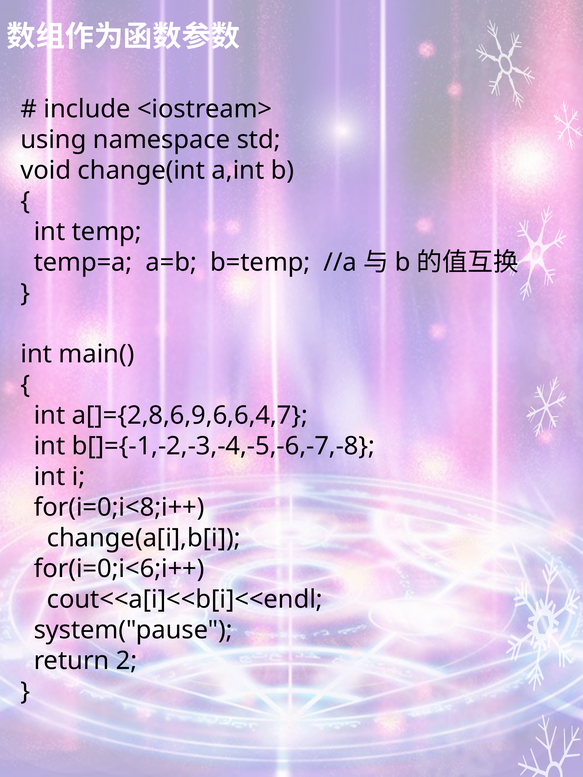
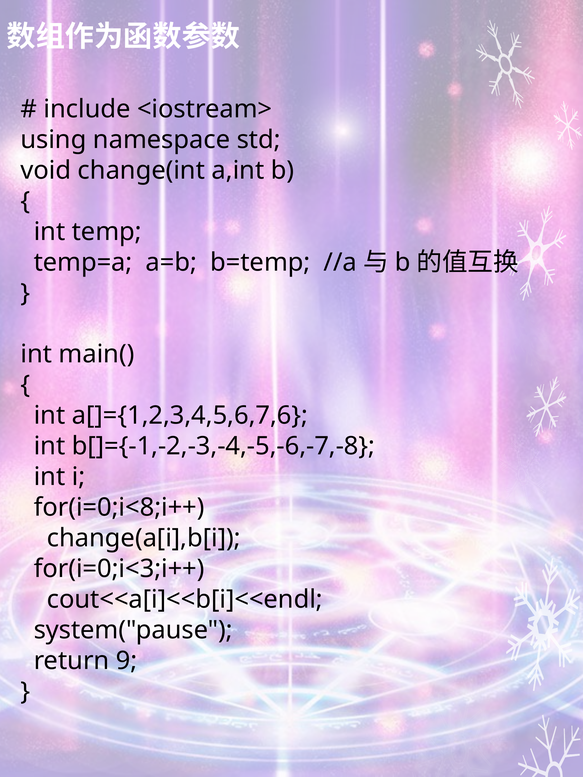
a[]={2,8,6,9,6,6,4,7: a[]={2,8,6,9,6,6,4,7 -> a[]={1,2,3,4,5,6,7,6 (190, 416)
for(i=0;i<6;i++: for(i=0;i<6;i++ -> for(i=0;i<3;i++ (119, 569)
2: 2 -> 9 (127, 661)
